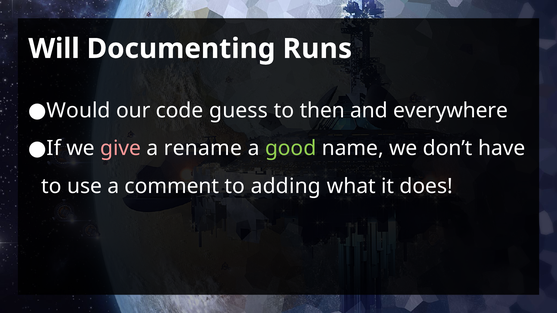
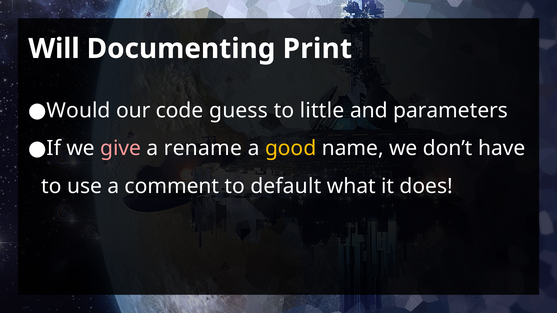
Runs: Runs -> Print (317, 49)
then: then -> little (322, 111)
everywhere: everywhere -> parameters (451, 111)
good colour: light green -> yellow (291, 148)
adding: adding -> default (286, 186)
